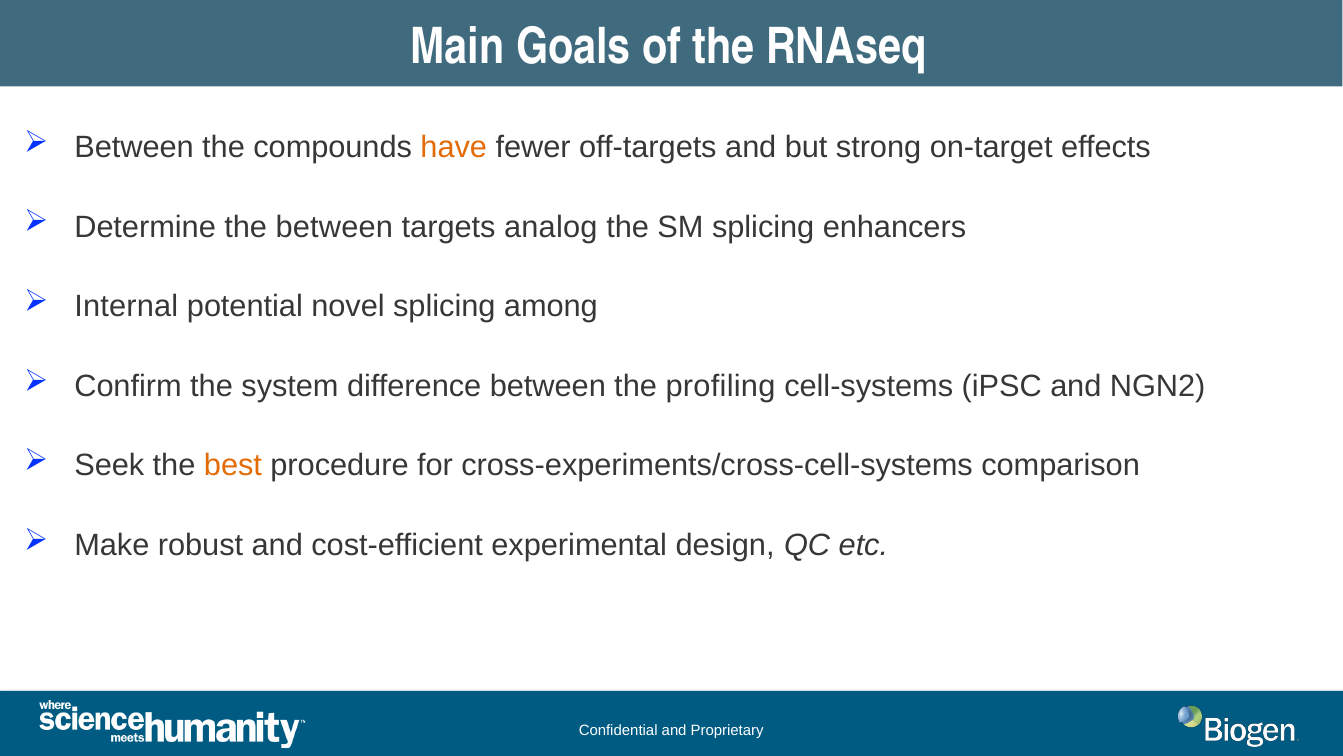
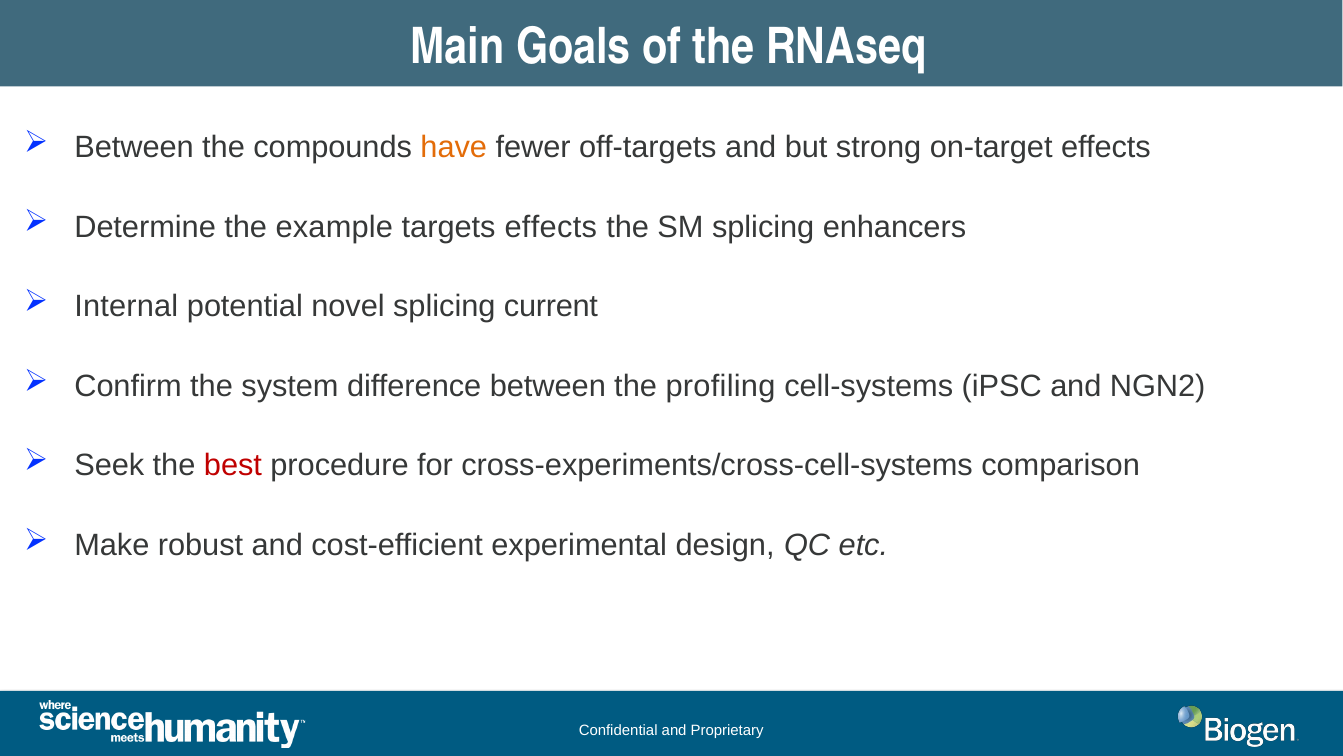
the between: between -> example (334, 227)
targets analog: analog -> effects (551, 227)
among: among -> current (551, 306)
best colour: orange -> red (233, 465)
